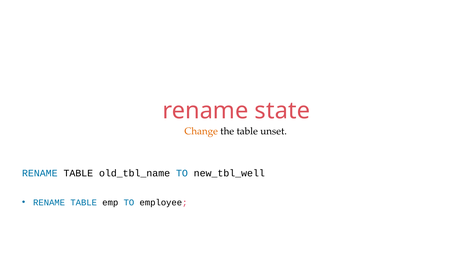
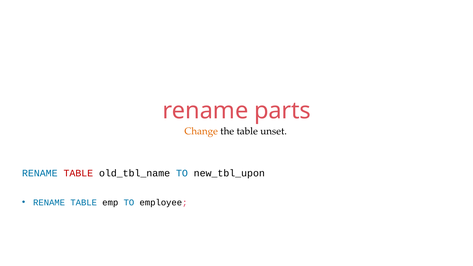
state: state -> parts (283, 111)
TABLE colour: black -> red (78, 173)
new_tbl_well: new_tbl_well -> new_tbl_upon (229, 173)
